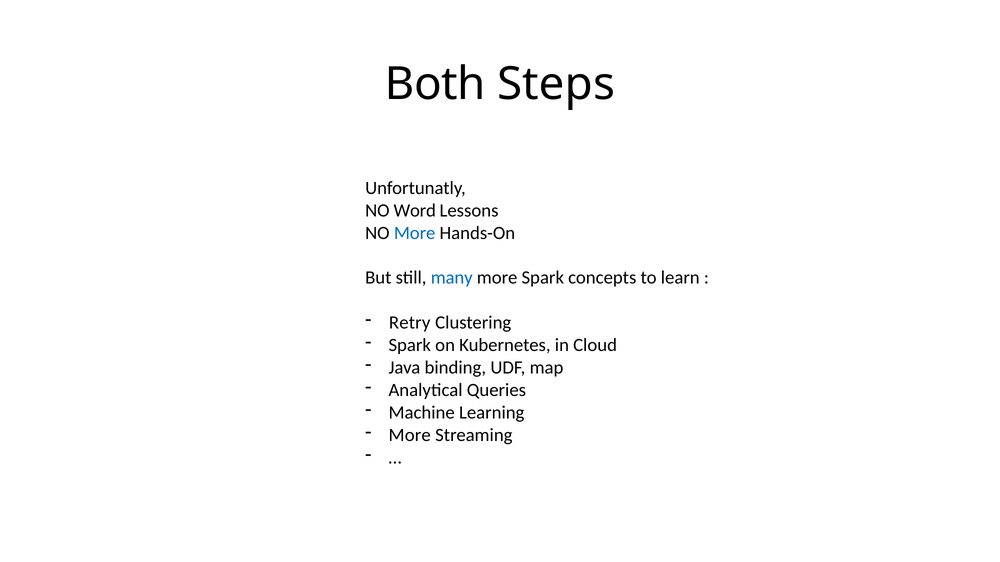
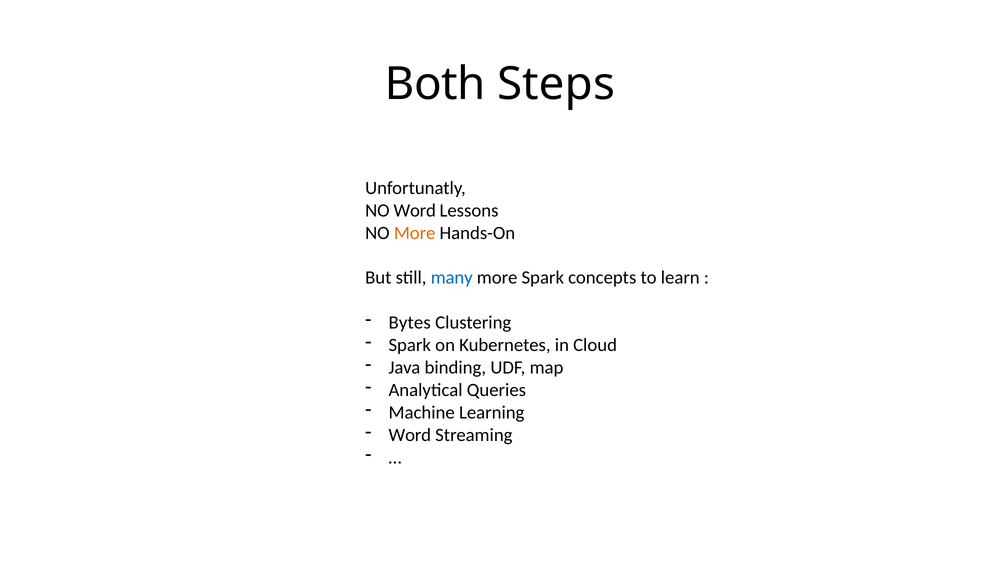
More colour: blue -> orange (415, 233)
Retry: Retry -> Bytes (410, 323)
More: More -> Word (410, 436)
